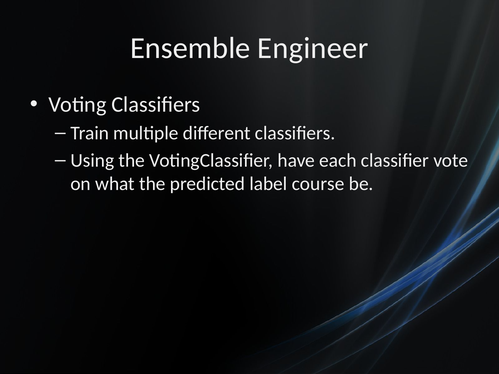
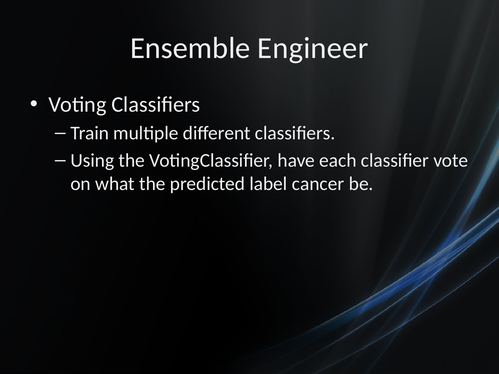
course: course -> cancer (318, 184)
